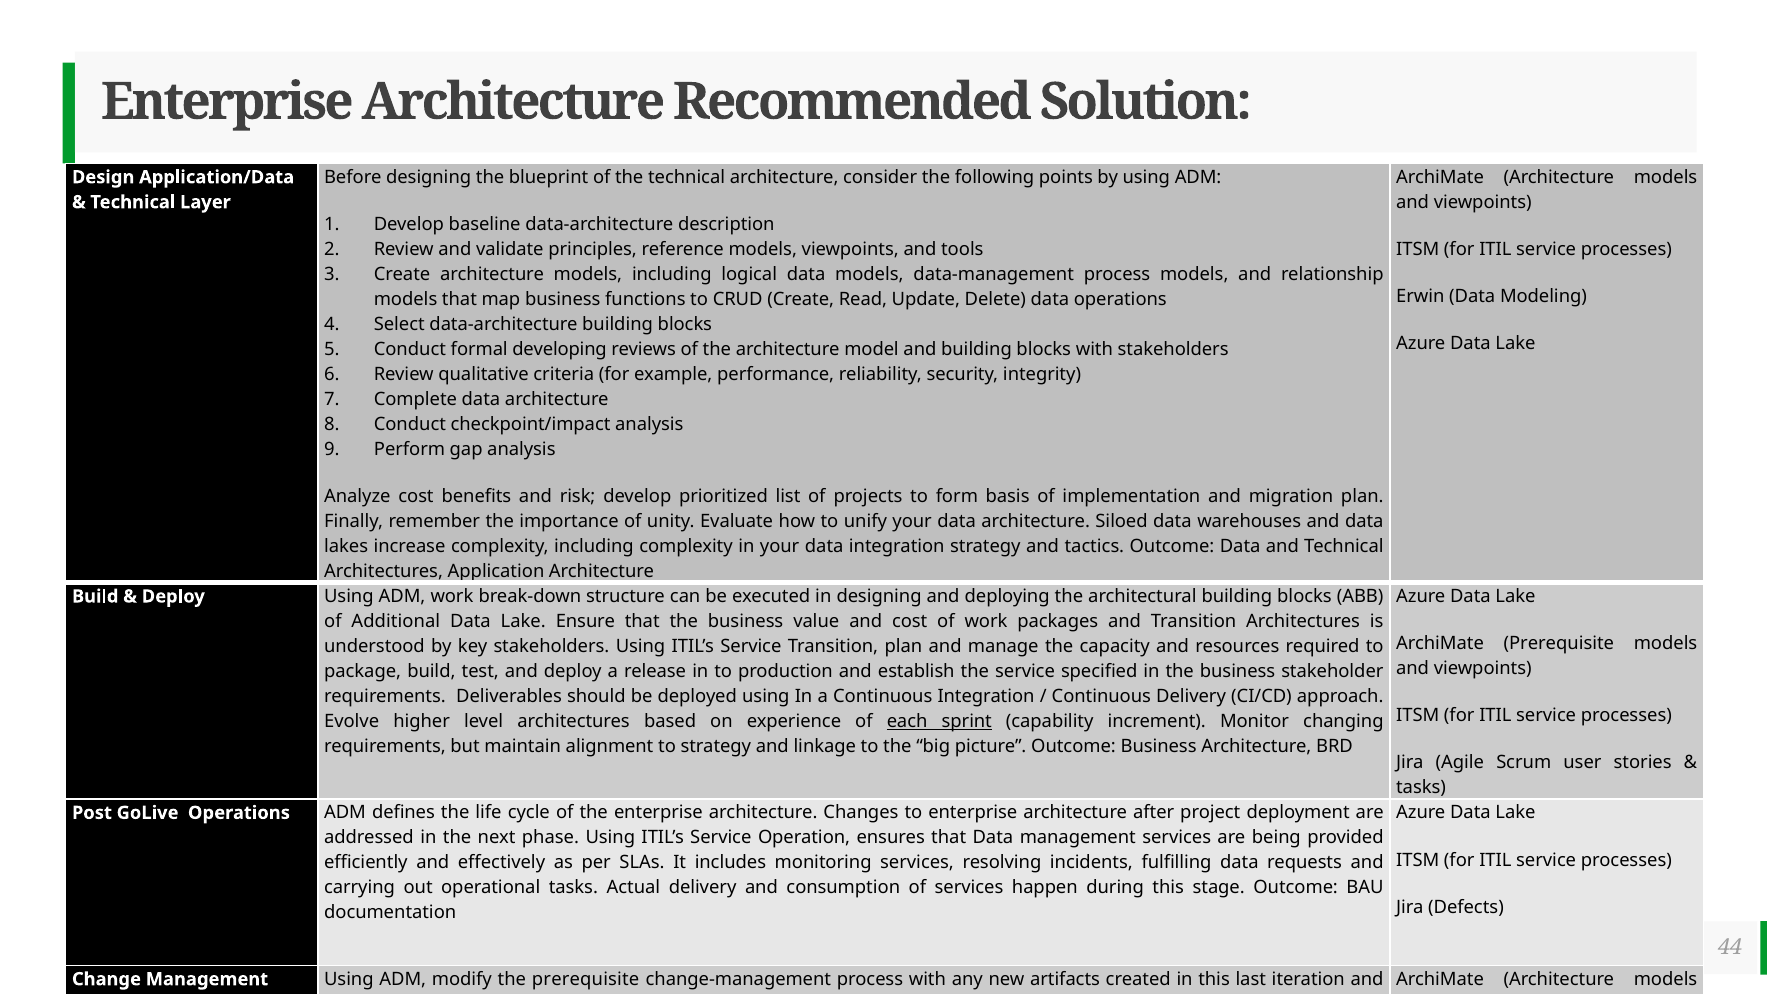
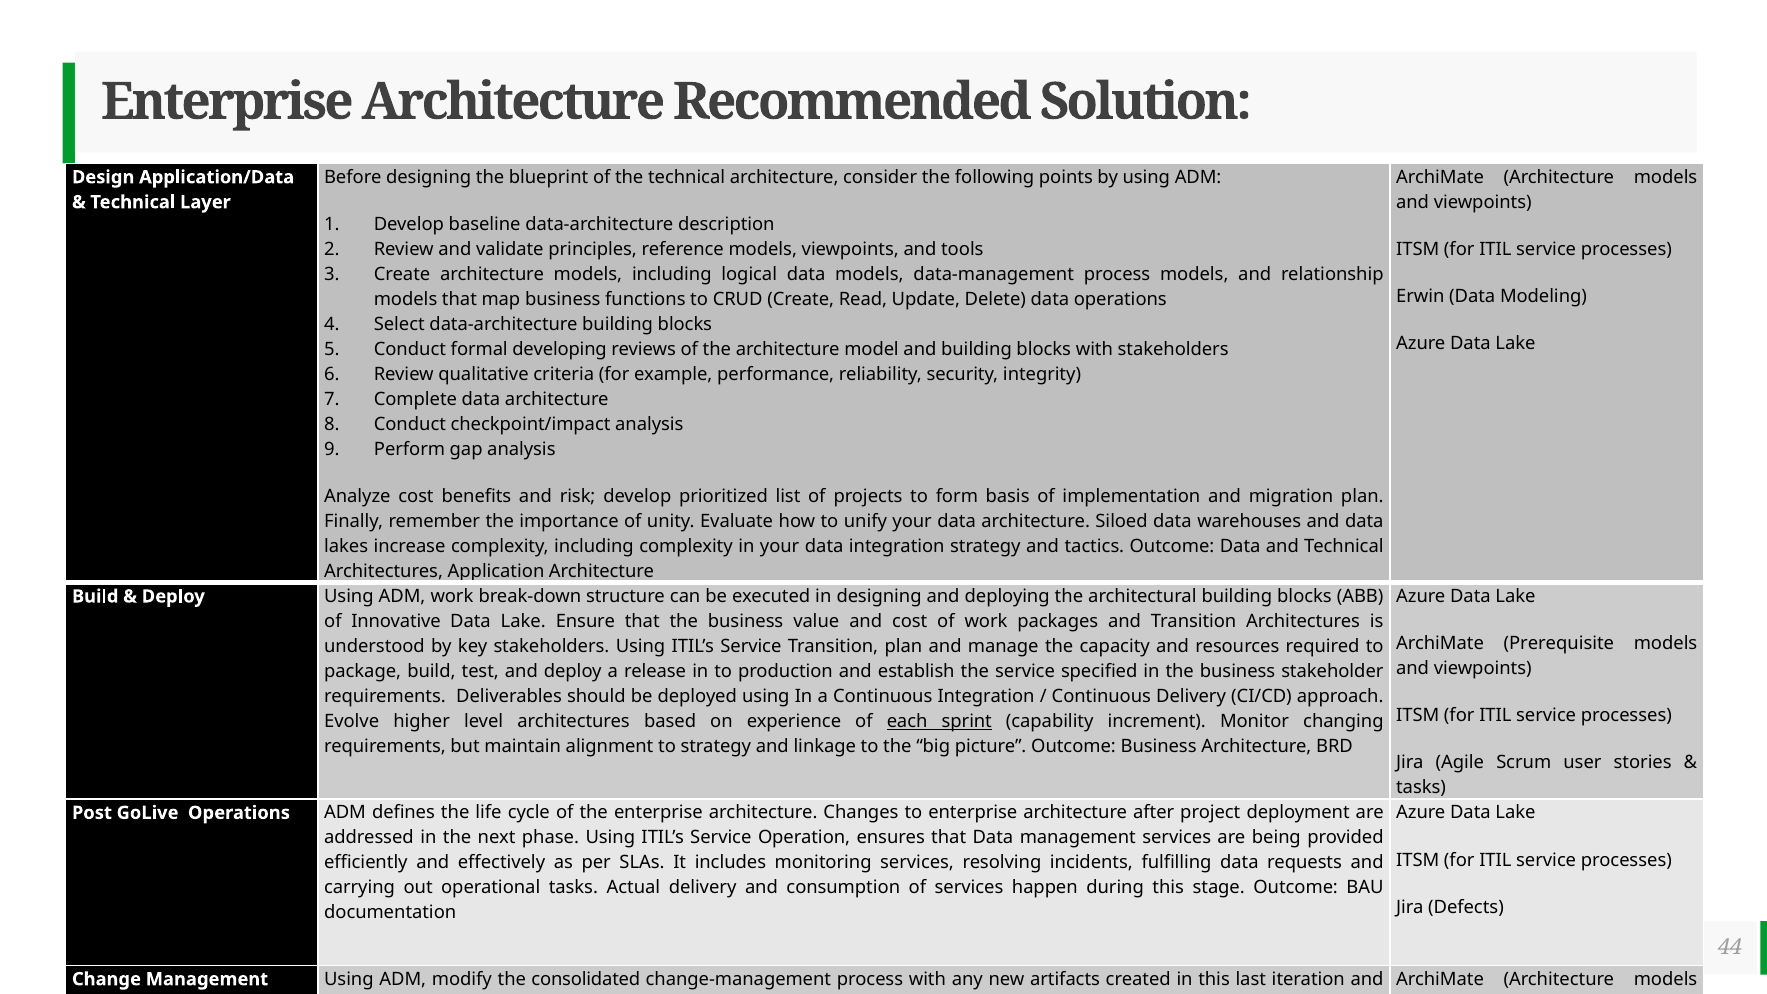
Additional: Additional -> Innovative (396, 621)
the prerequisite: prerequisite -> consolidated (586, 979)
